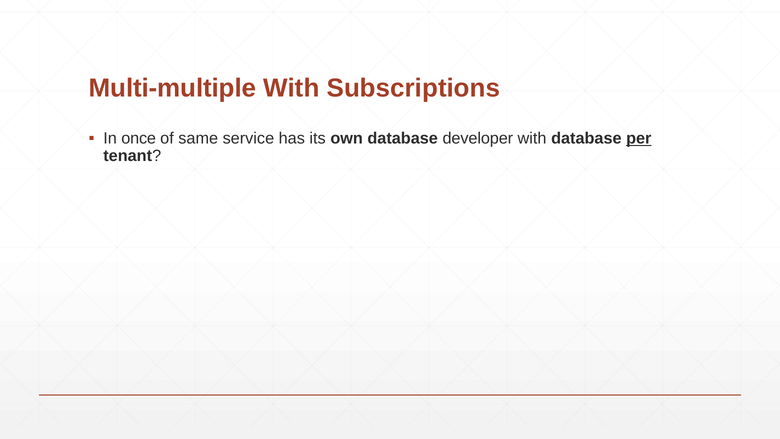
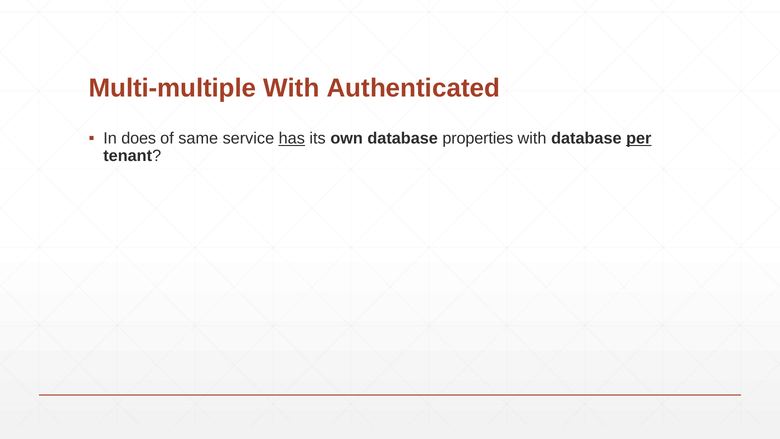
Subscriptions: Subscriptions -> Authenticated (413, 88)
once: once -> does (139, 138)
has underline: none -> present (292, 138)
developer: developer -> properties (478, 138)
